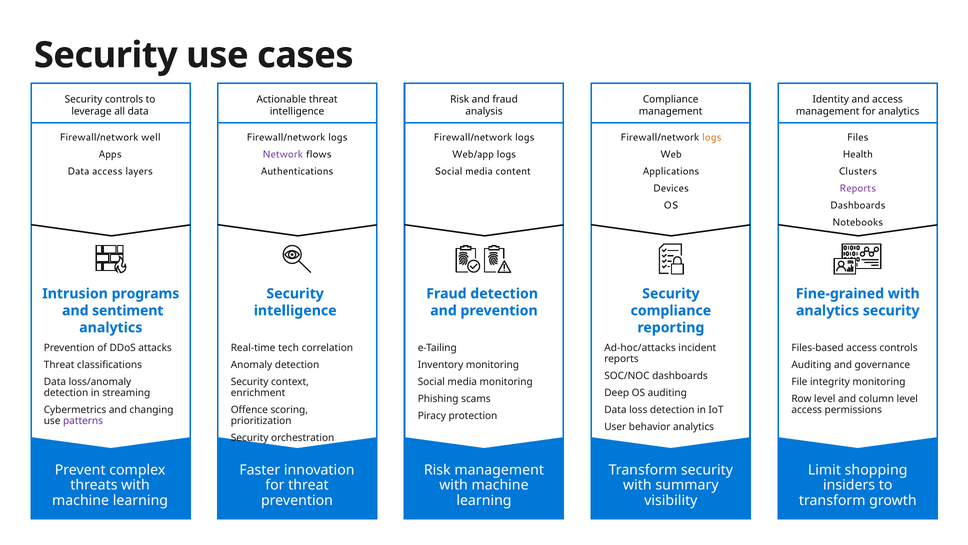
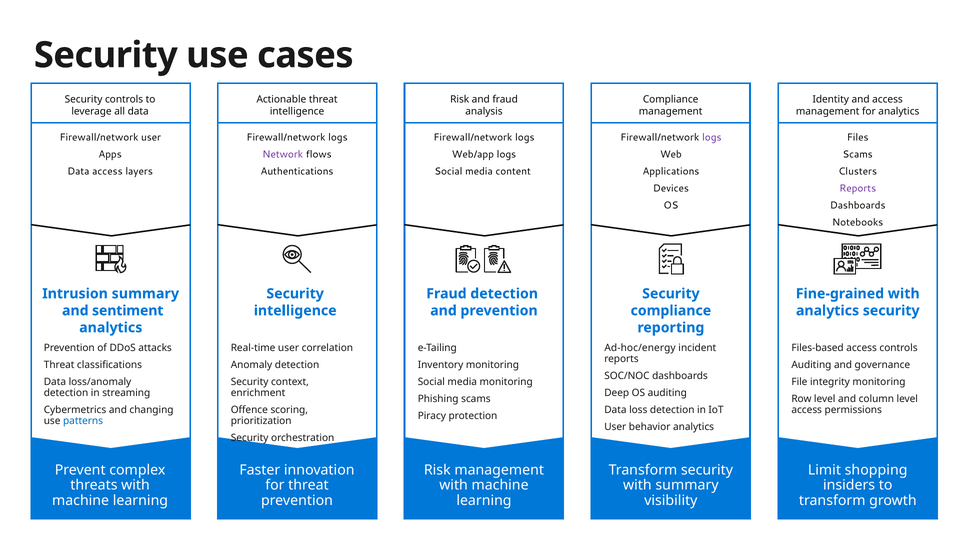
Firewall/network well: well -> user (151, 137)
logs colour: orange -> purple (712, 137)
Health: Health -> Scams (858, 154)
Intrusion programs: programs -> summary (145, 293)
Real-time tech: tech -> user (289, 348)
Ad-hoc/attacks: Ad-hoc/attacks -> Ad-hoc/energy (640, 348)
patterns colour: purple -> blue (83, 421)
